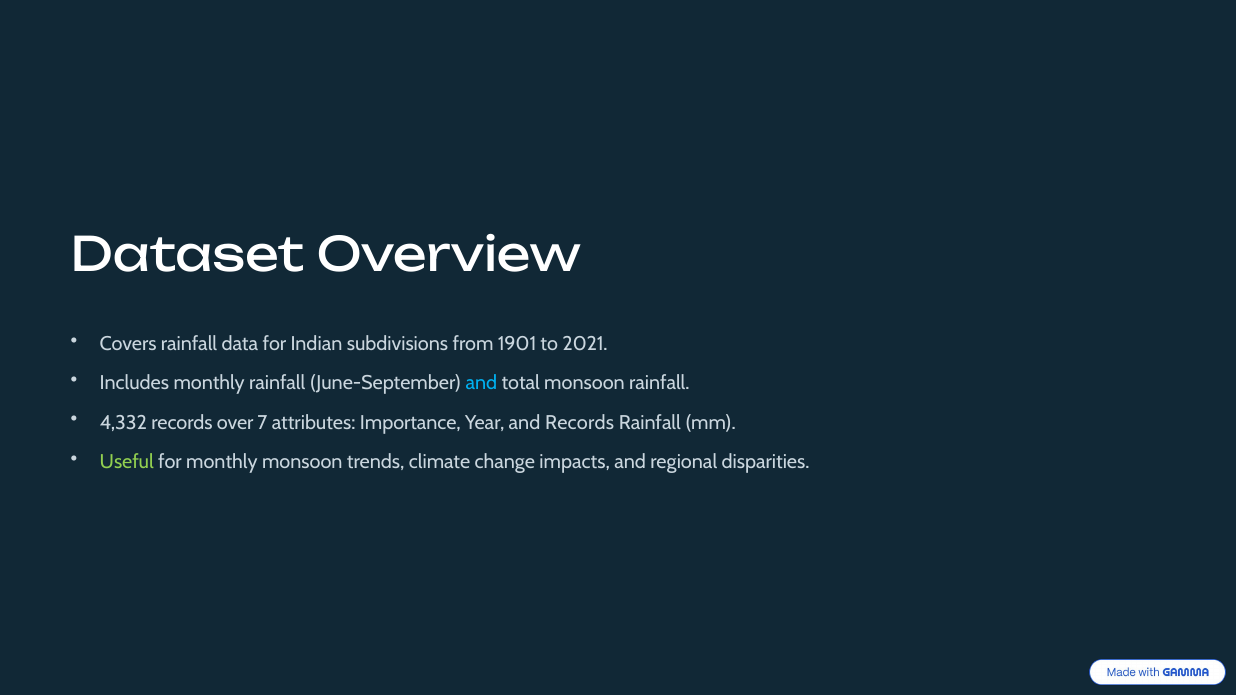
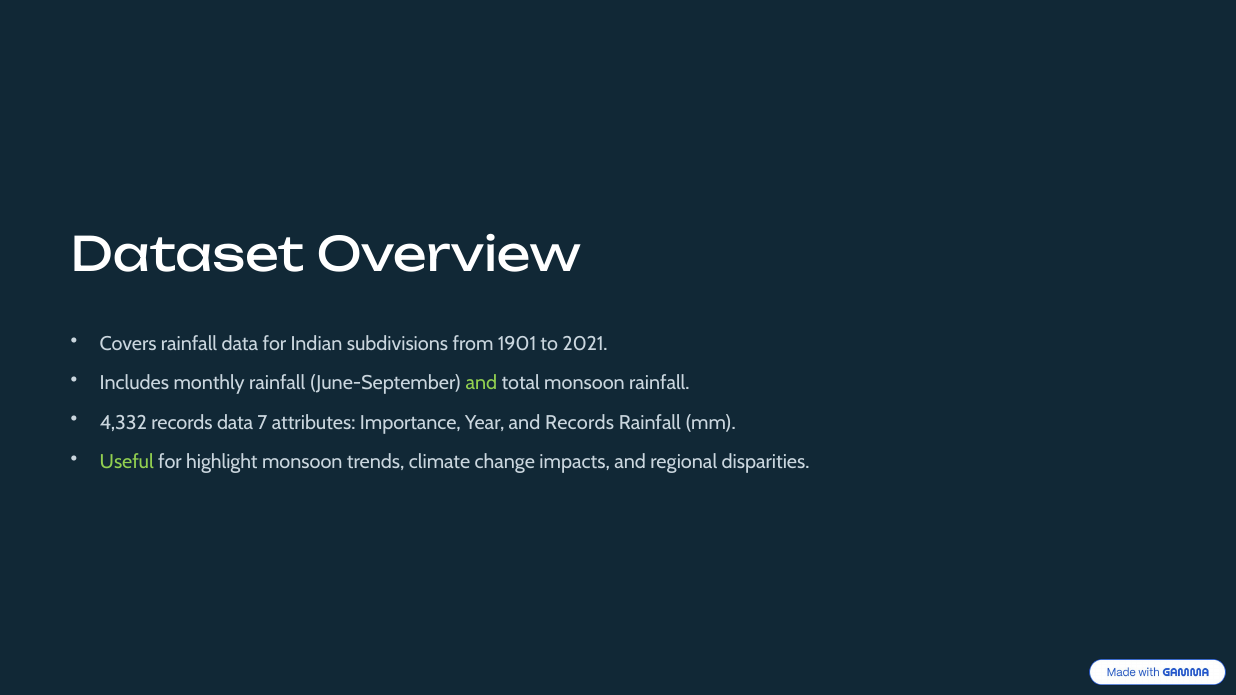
and colour: light blue -> light green (481, 383)
records over: over -> data (235, 423)
for monthly: monthly -> highlight (222, 462)
